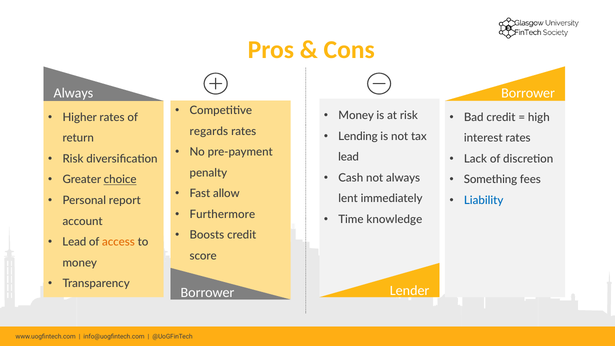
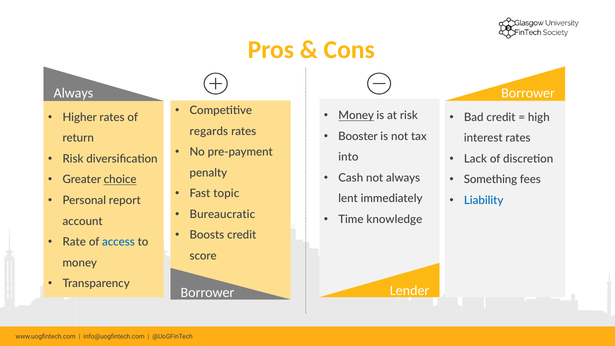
Money underline: none -> present (356, 116)
Lending: Lending -> Booster (358, 136)
lead: lead -> into (348, 157)
allow: allow -> topic (226, 194)
Furthermore: Furthermore -> Bureaucratic (222, 214)
Lead: Lead -> Rate (74, 242)
access colour: orange -> blue (118, 242)
